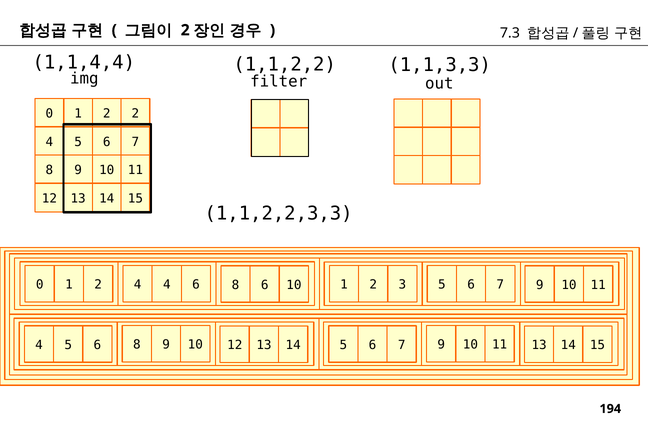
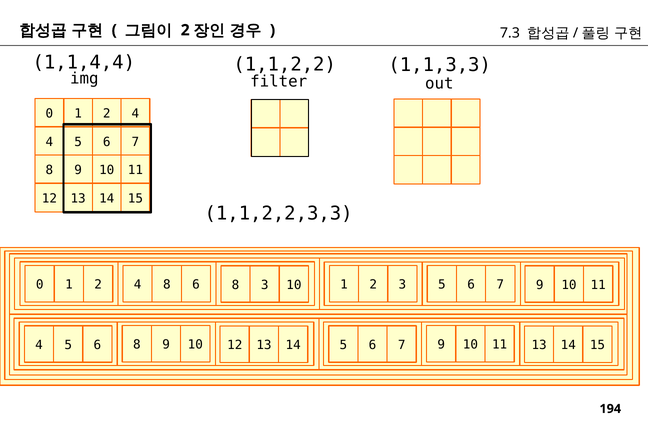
2: 2 -> 4 (135, 114)
4 4: 4 -> 8 (167, 284)
8 6: 6 -> 3 (265, 285)
